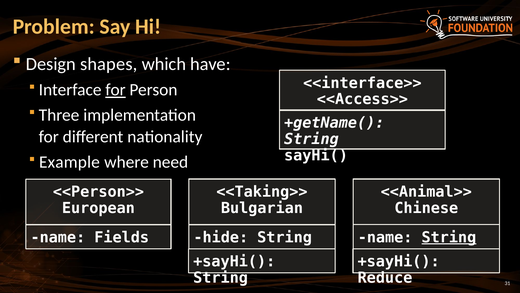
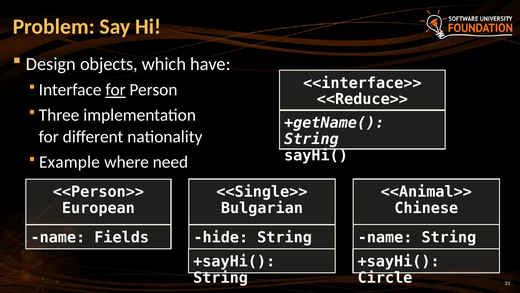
shapes: shapes -> objects (109, 64)
<<Access>>: <<Access>> -> <<Reduce>> (362, 99)
<<Taking>>: <<Taking>> -> <<Single>> (262, 192)
String underline: present -> none (449, 237)
Reduce: Reduce -> Circle (385, 277)
